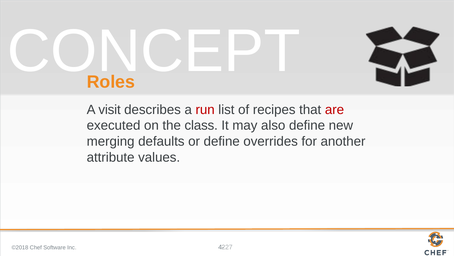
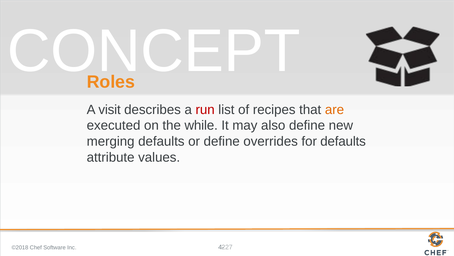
are colour: red -> orange (335, 109)
class: class -> while (201, 125)
for another: another -> defaults (343, 141)
